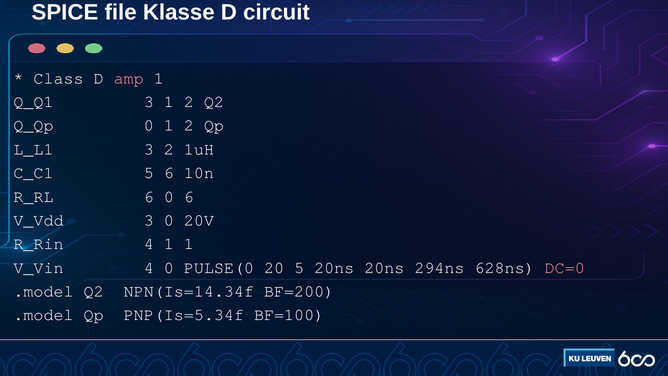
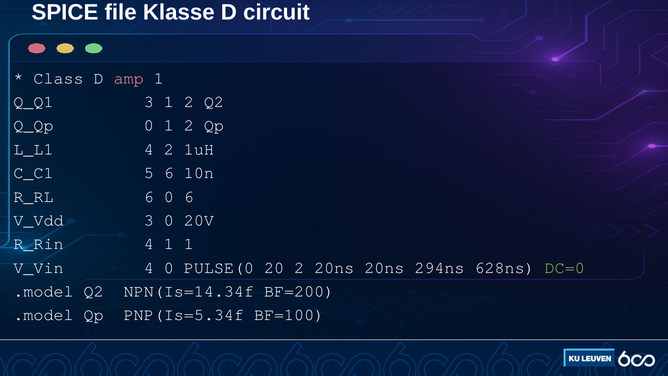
L_L1 3: 3 -> 4 (149, 149)
20 5: 5 -> 2 (299, 267)
DC=0 colour: pink -> light green (565, 267)
